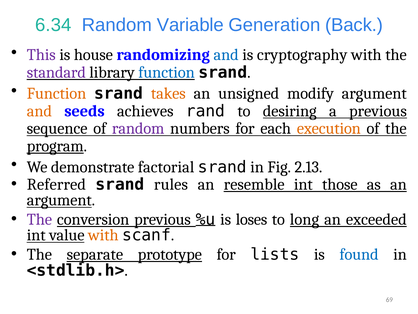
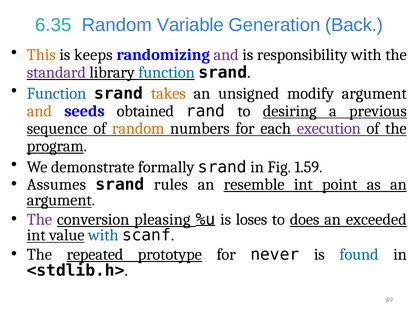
6.34: 6.34 -> 6.35 (53, 25)
This colour: purple -> orange (41, 55)
house: house -> keeps (93, 55)
and colour: blue -> purple (226, 55)
cryptography: cryptography -> responsibility (302, 55)
Function colour: orange -> blue (57, 93)
achieves: achieves -> obtained (145, 111)
random colour: purple -> orange (138, 128)
execution colour: orange -> purple (329, 128)
factorial: factorial -> formally (166, 167)
2.13: 2.13 -> 1.59 (308, 167)
Referred: Referred -> Assumes (56, 184)
those: those -> point (340, 184)
conversion previous: previous -> pleasing (162, 219)
long: long -> does (305, 219)
with colour: orange -> blue (103, 235)
separate: separate -> repeated (95, 254)
lists: lists -> never (275, 254)
